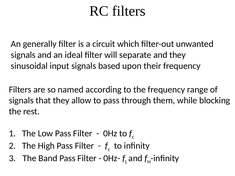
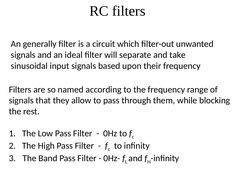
and they: they -> take (178, 55)
